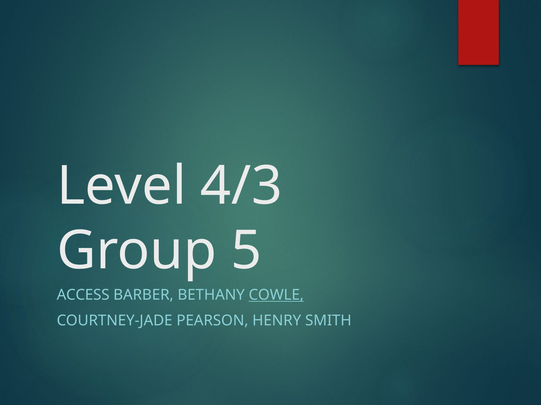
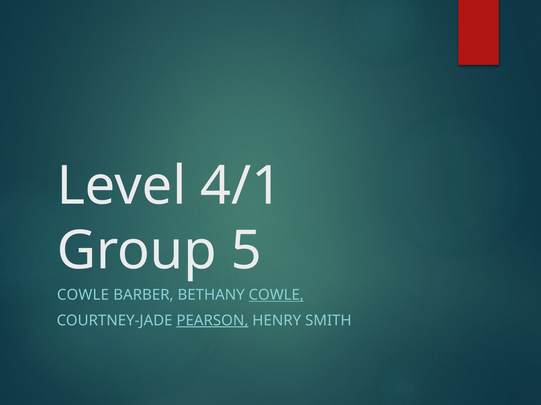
4/3: 4/3 -> 4/1 (241, 186)
ACCESS: ACCESS -> COWLE (83, 295)
PEARSON underline: none -> present (212, 321)
